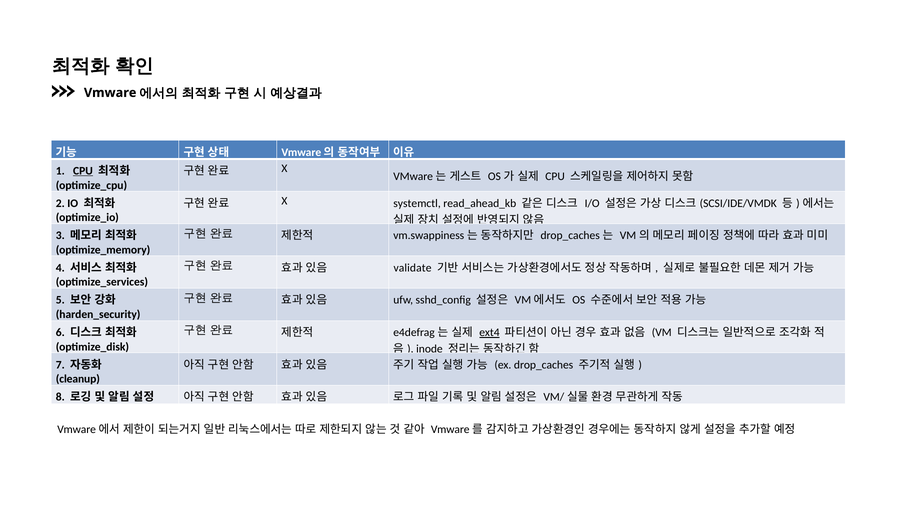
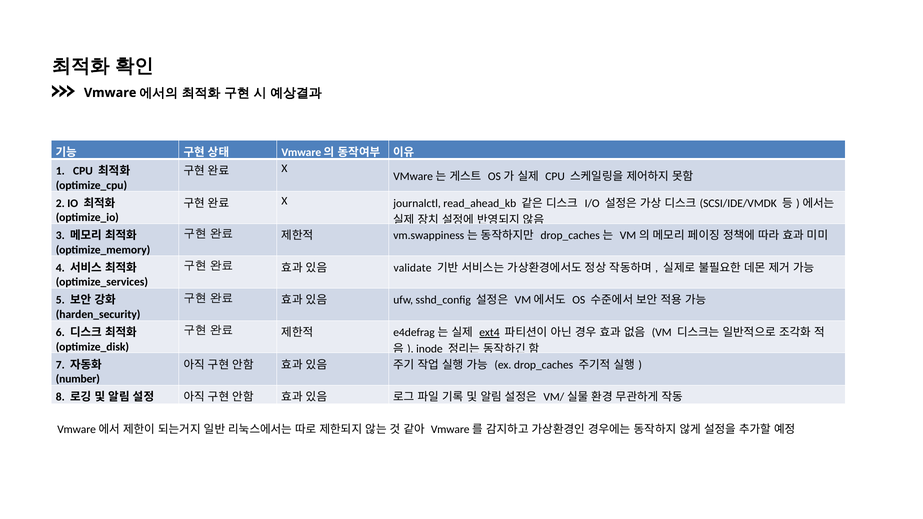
CPU underline: present -> none (83, 171)
systemctl: systemctl -> journalctl (417, 203)
cleanup: cleanup -> number (78, 379)
